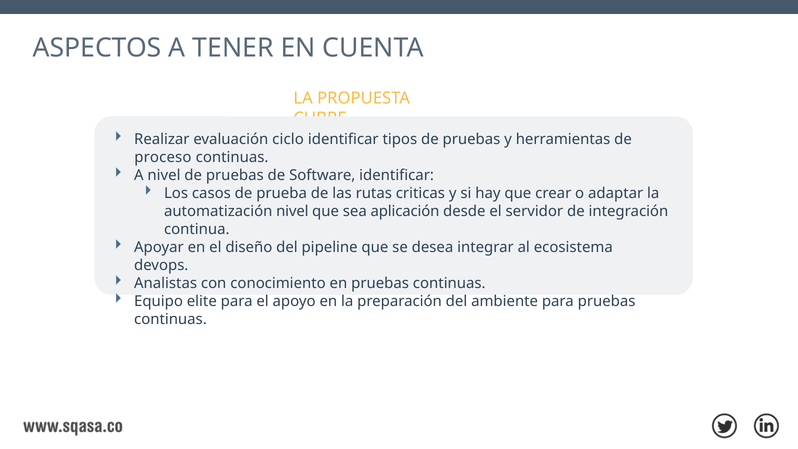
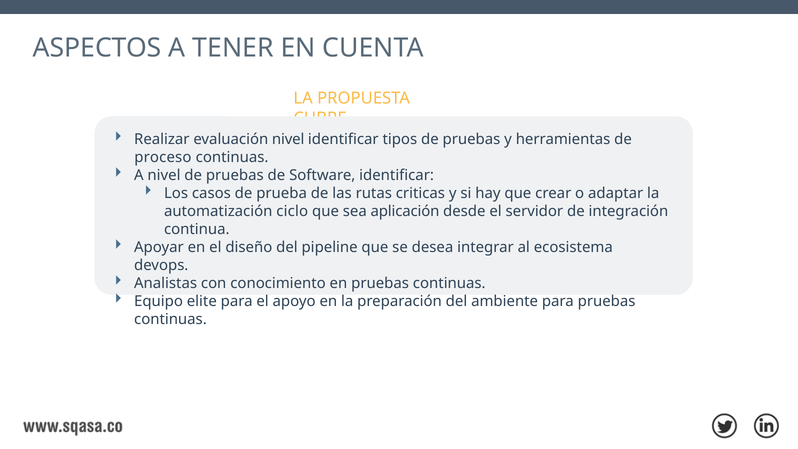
evaluación ciclo: ciclo -> nivel (288, 139)
automatización nivel: nivel -> ciclo (292, 211)
